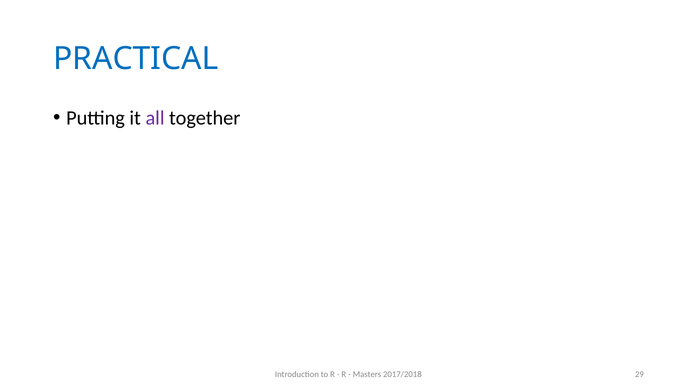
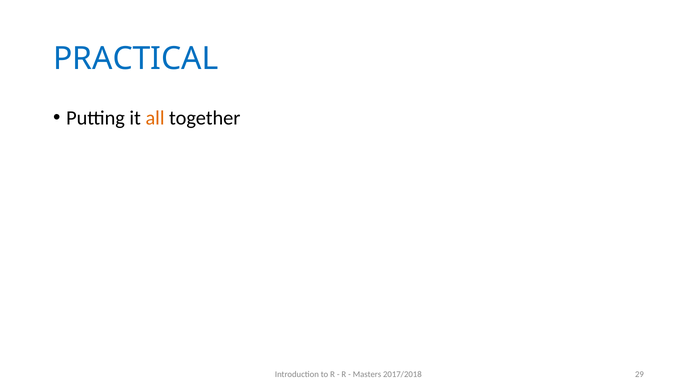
all colour: purple -> orange (155, 118)
